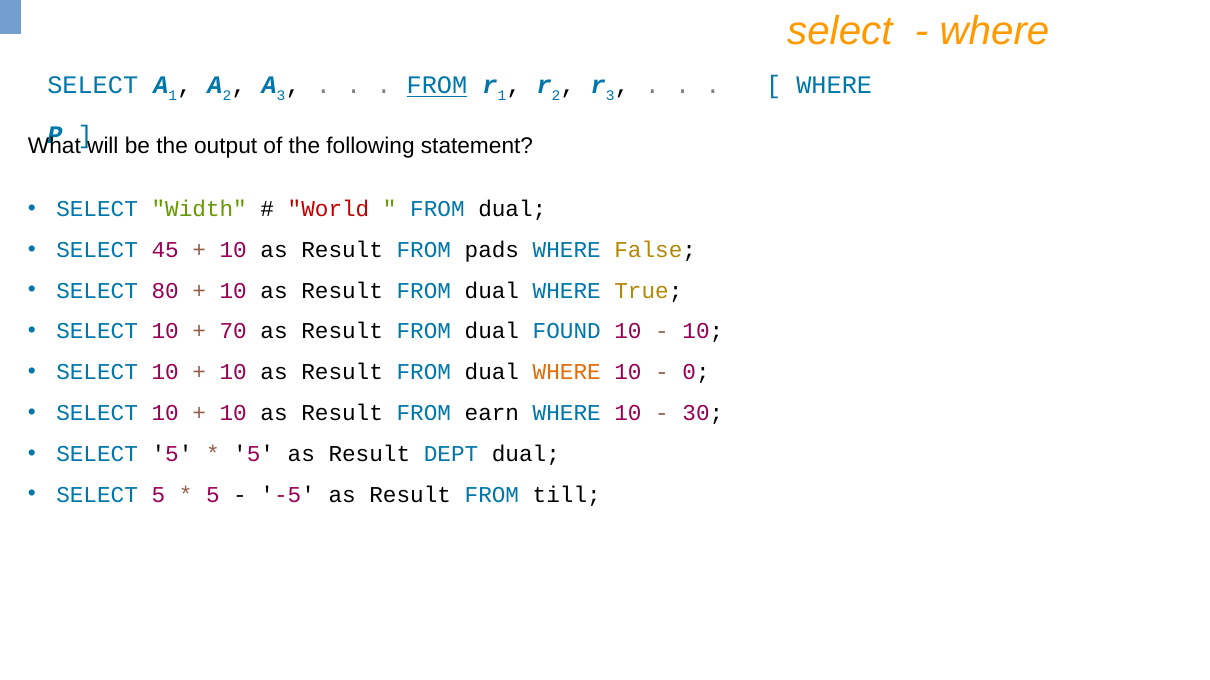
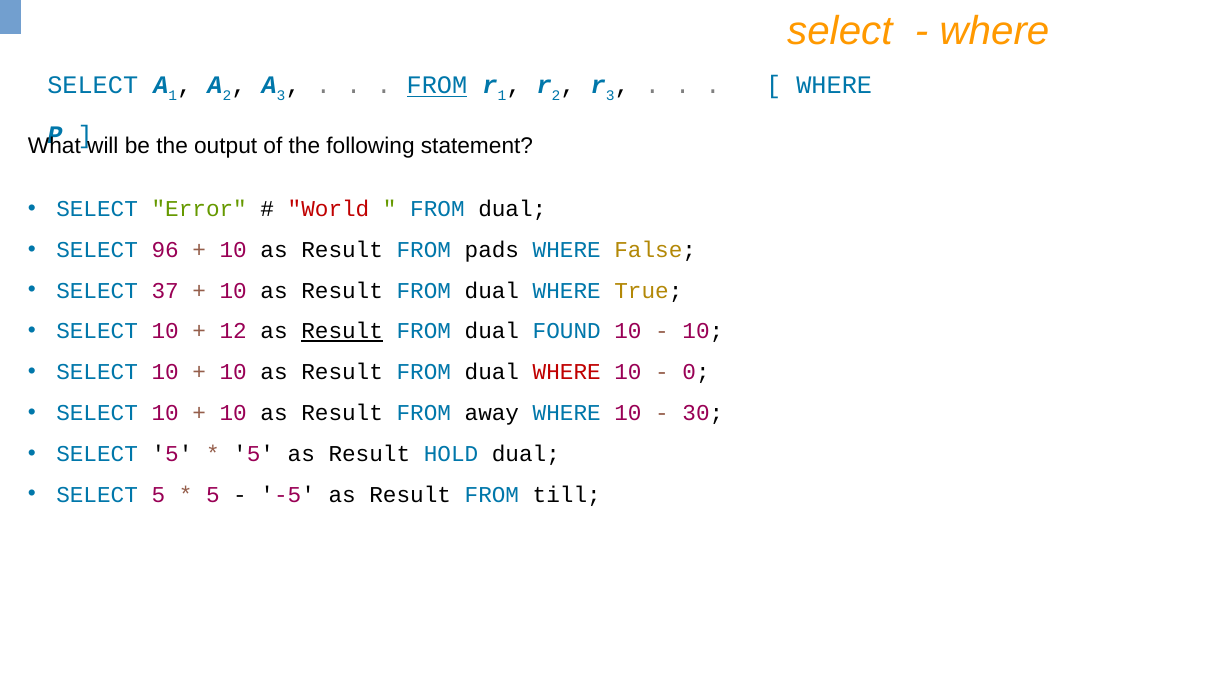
Width: Width -> Error (199, 209)
45: 45 -> 96 (165, 250)
80: 80 -> 37 (165, 291)
70: 70 -> 12 (233, 332)
Result underline: none -> present (342, 332)
WHERE colour: orange -> red (567, 373)
earn: earn -> away (492, 413)
DEPT: DEPT -> HOLD (451, 454)
